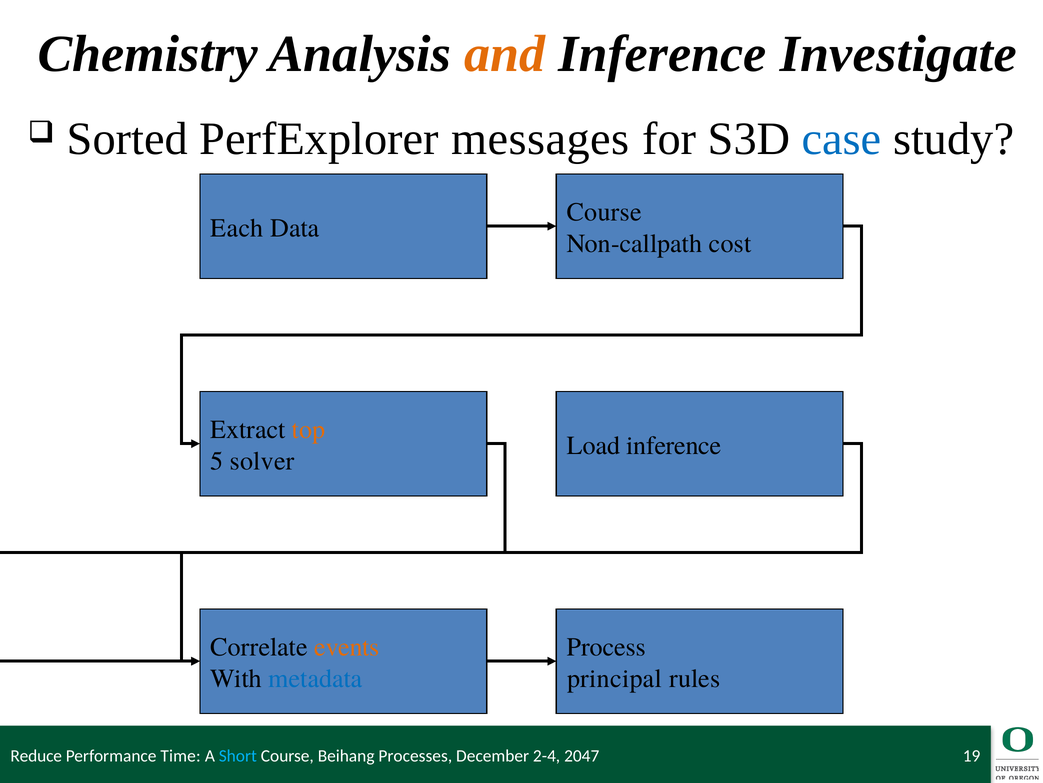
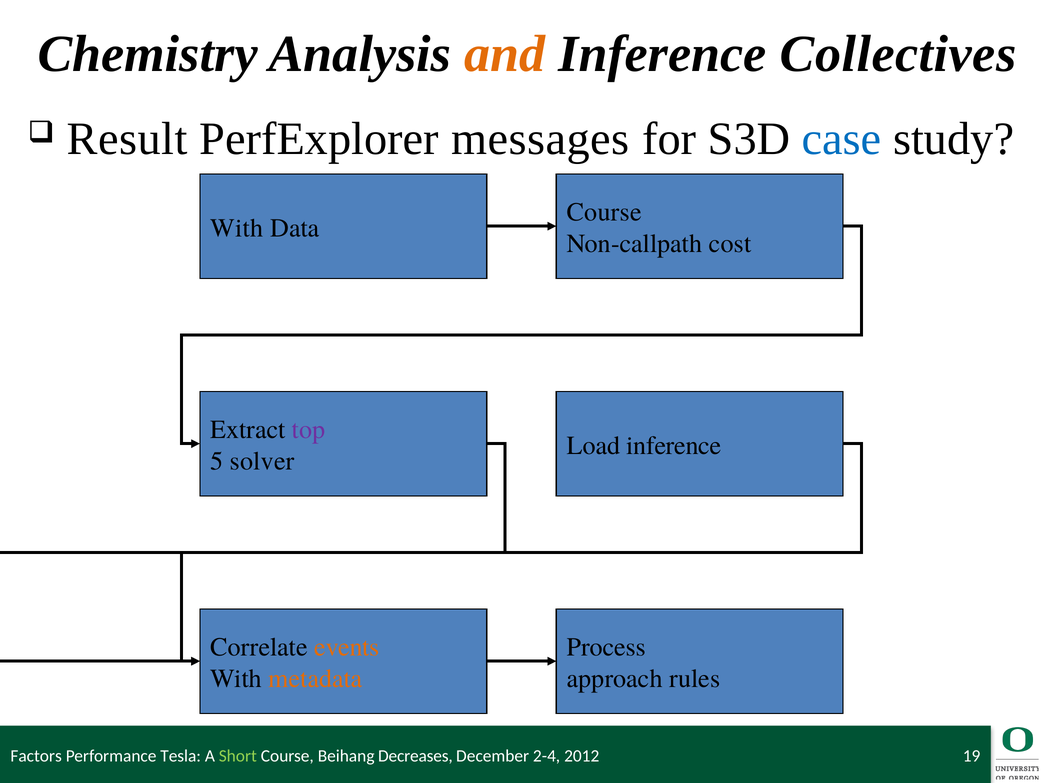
Investigate: Investigate -> Collectives (898, 54)
Sorted: Sorted -> Result (127, 139)
Each: Each -> With (237, 228)
top colour: orange -> purple (309, 429)
metadata colour: blue -> orange (316, 678)
principal: principal -> approach (615, 678)
Reduce: Reduce -> Factors (36, 756)
Time: Time -> Tesla (181, 756)
Short colour: light blue -> light green (238, 756)
Processes: Processes -> Decreases (415, 756)
2047: 2047 -> 2012 (582, 756)
